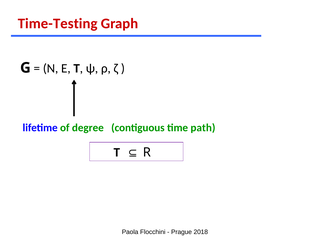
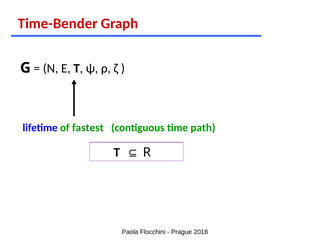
Time-Testing: Time-Testing -> Time-Bender (58, 23)
degree: degree -> fastest (88, 128)
